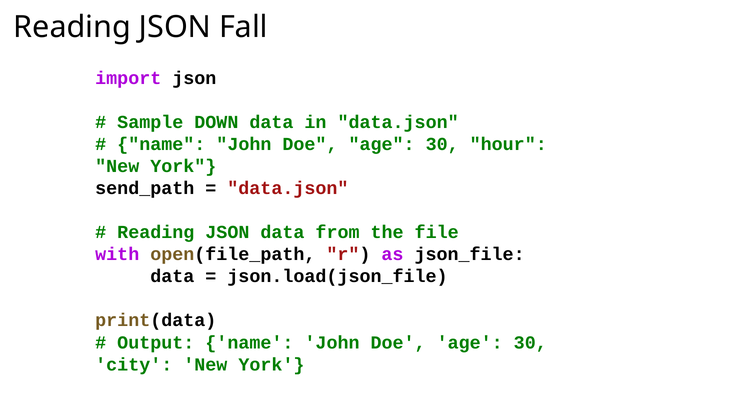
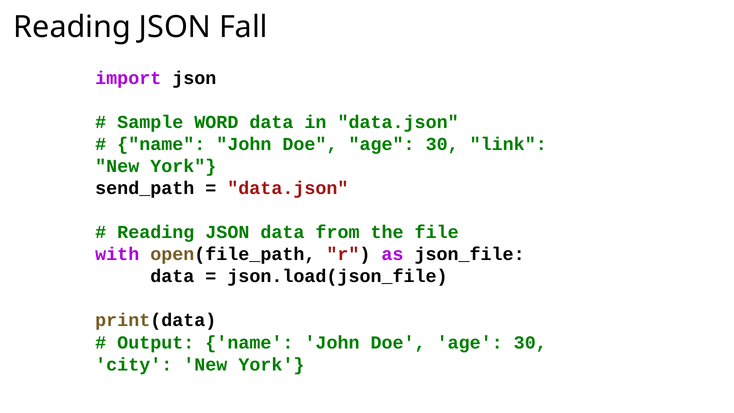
DOWN: DOWN -> WORD (216, 122)
hour: hour -> link (508, 144)
